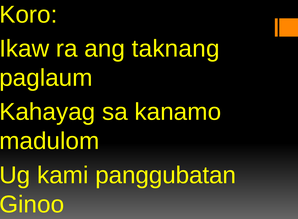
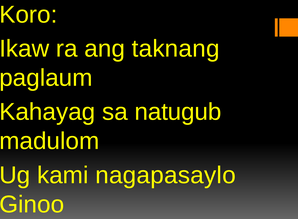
kanamo: kanamo -> natugub (178, 112)
panggubatan: panggubatan -> nagapasaylo (165, 175)
